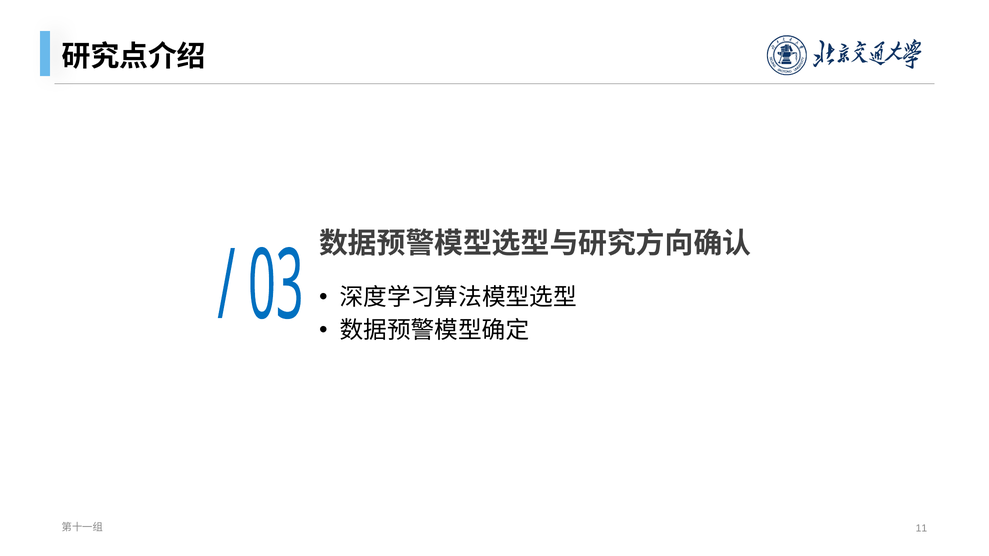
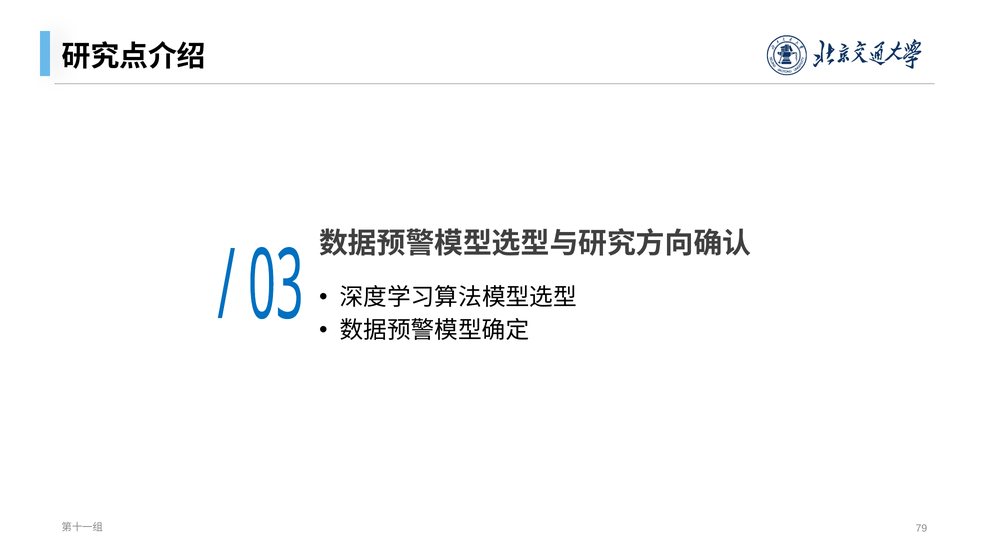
11: 11 -> 79 (921, 529)
